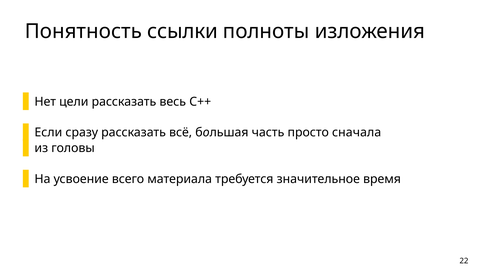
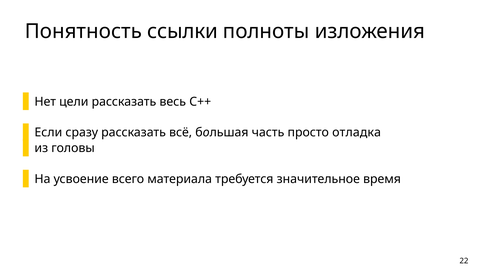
сначала: сначала -> отладка (357, 132)
